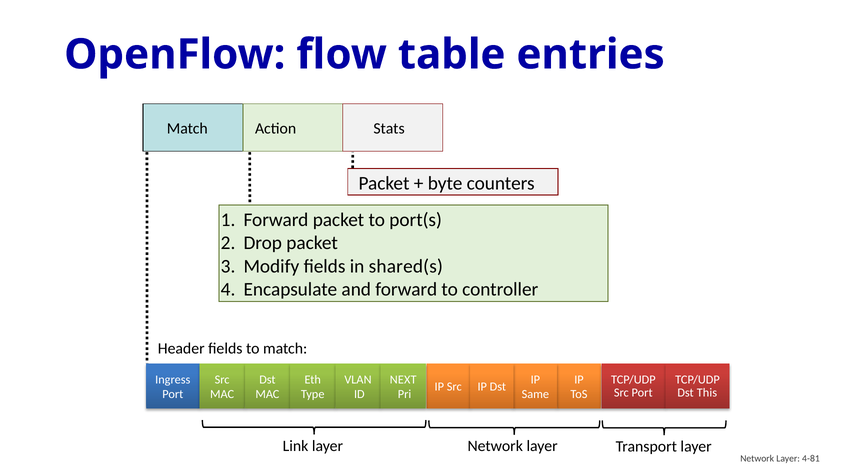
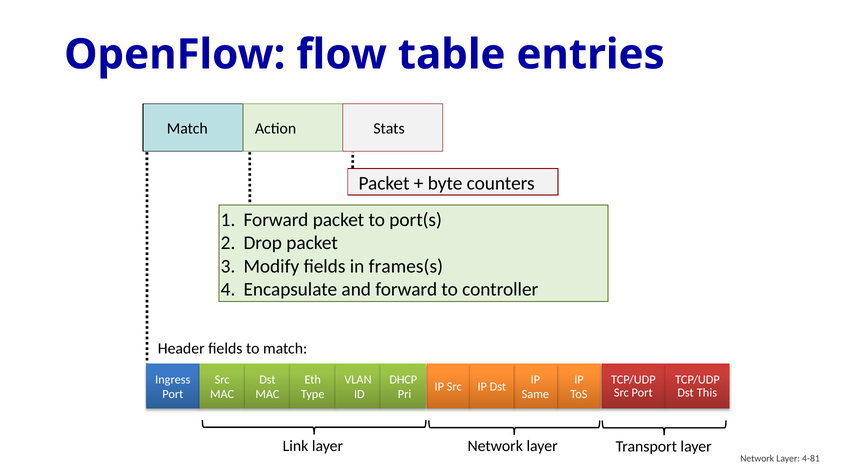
shared(s: shared(s -> frames(s (406, 266)
NEXT: NEXT -> DHCP (403, 379)
